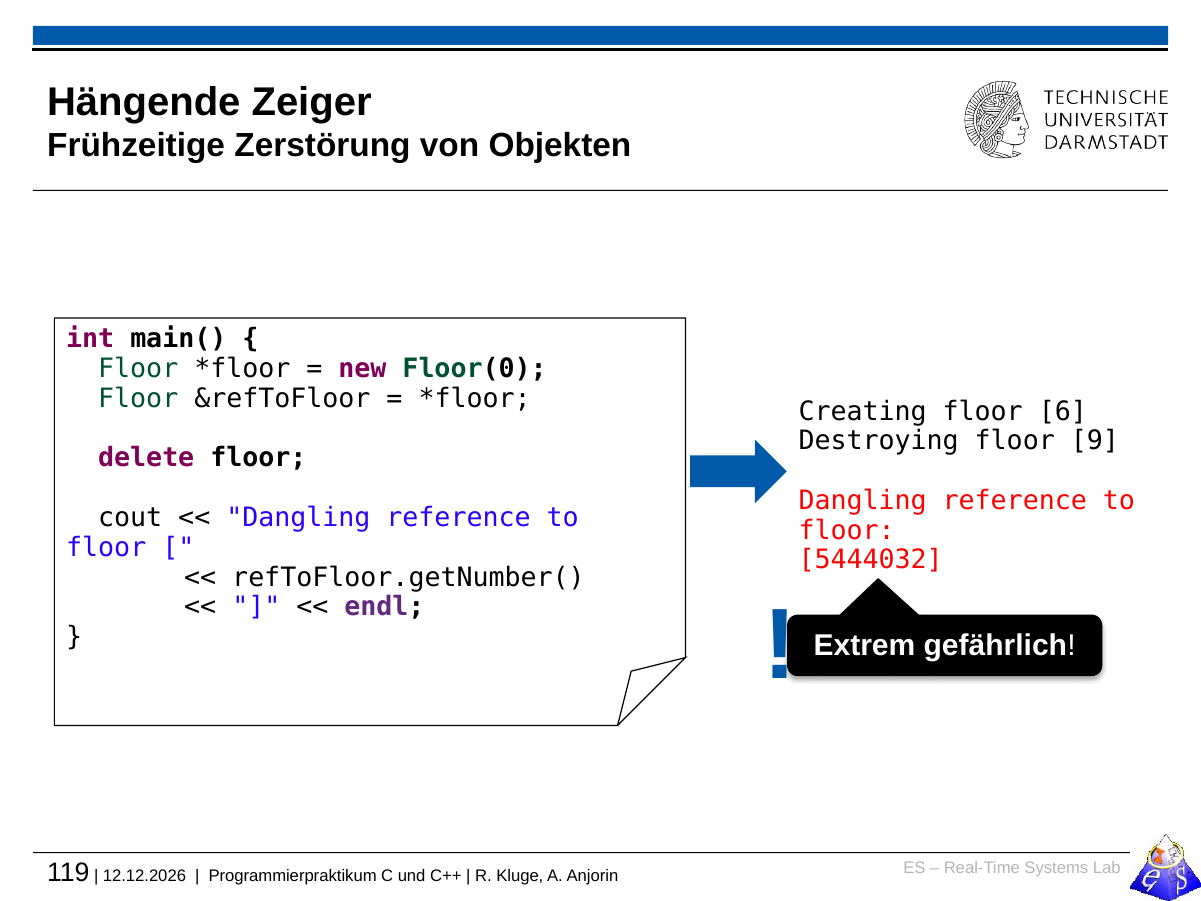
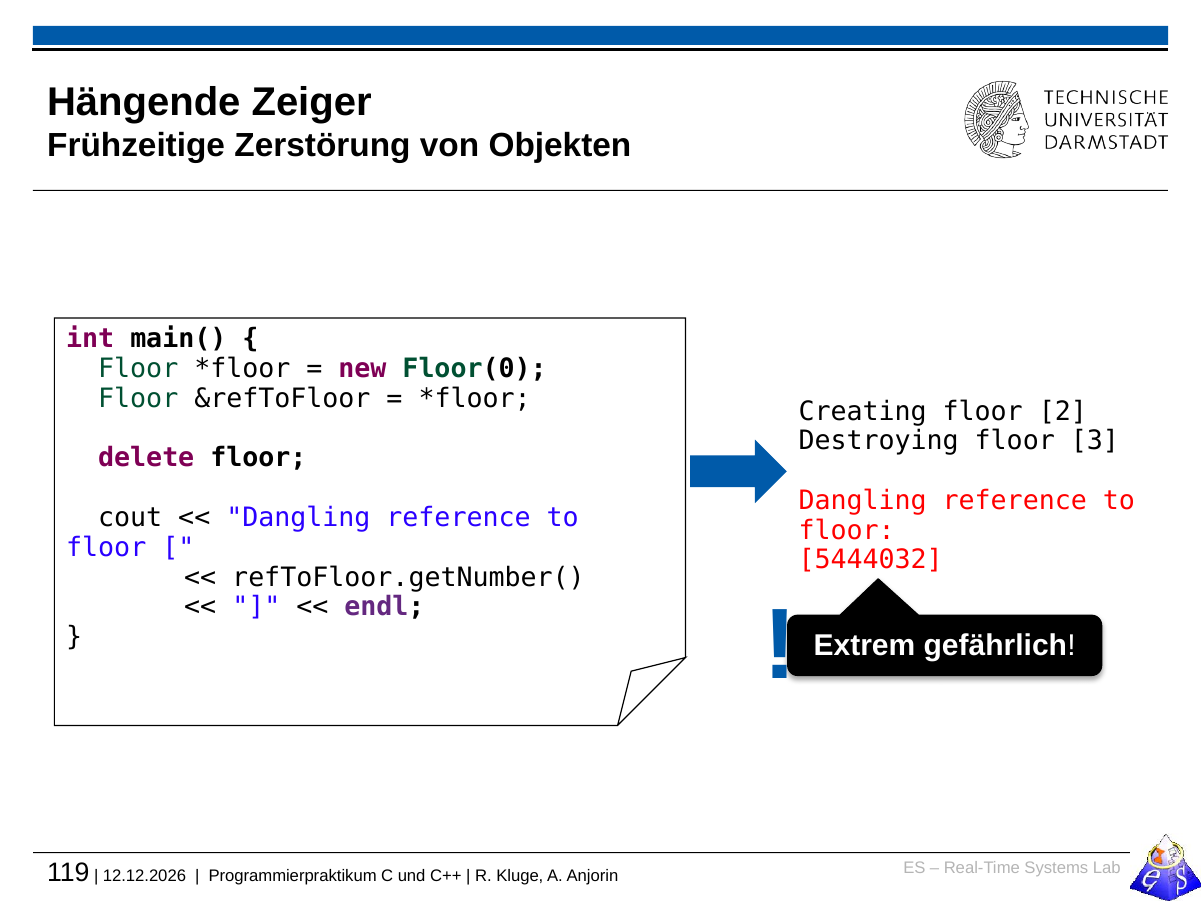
6: 6 -> 2 (1063, 411)
9: 9 -> 3 (1095, 441)
